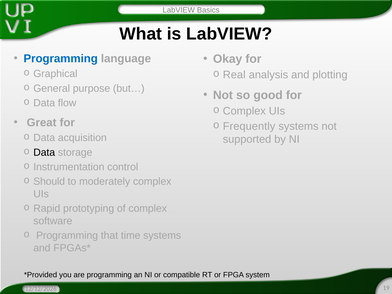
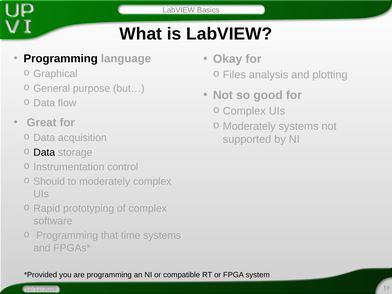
Programming colour: blue -> black (61, 59)
Real: Real -> Files (234, 75)
Frequently: Frequently -> Moderately (249, 126)
